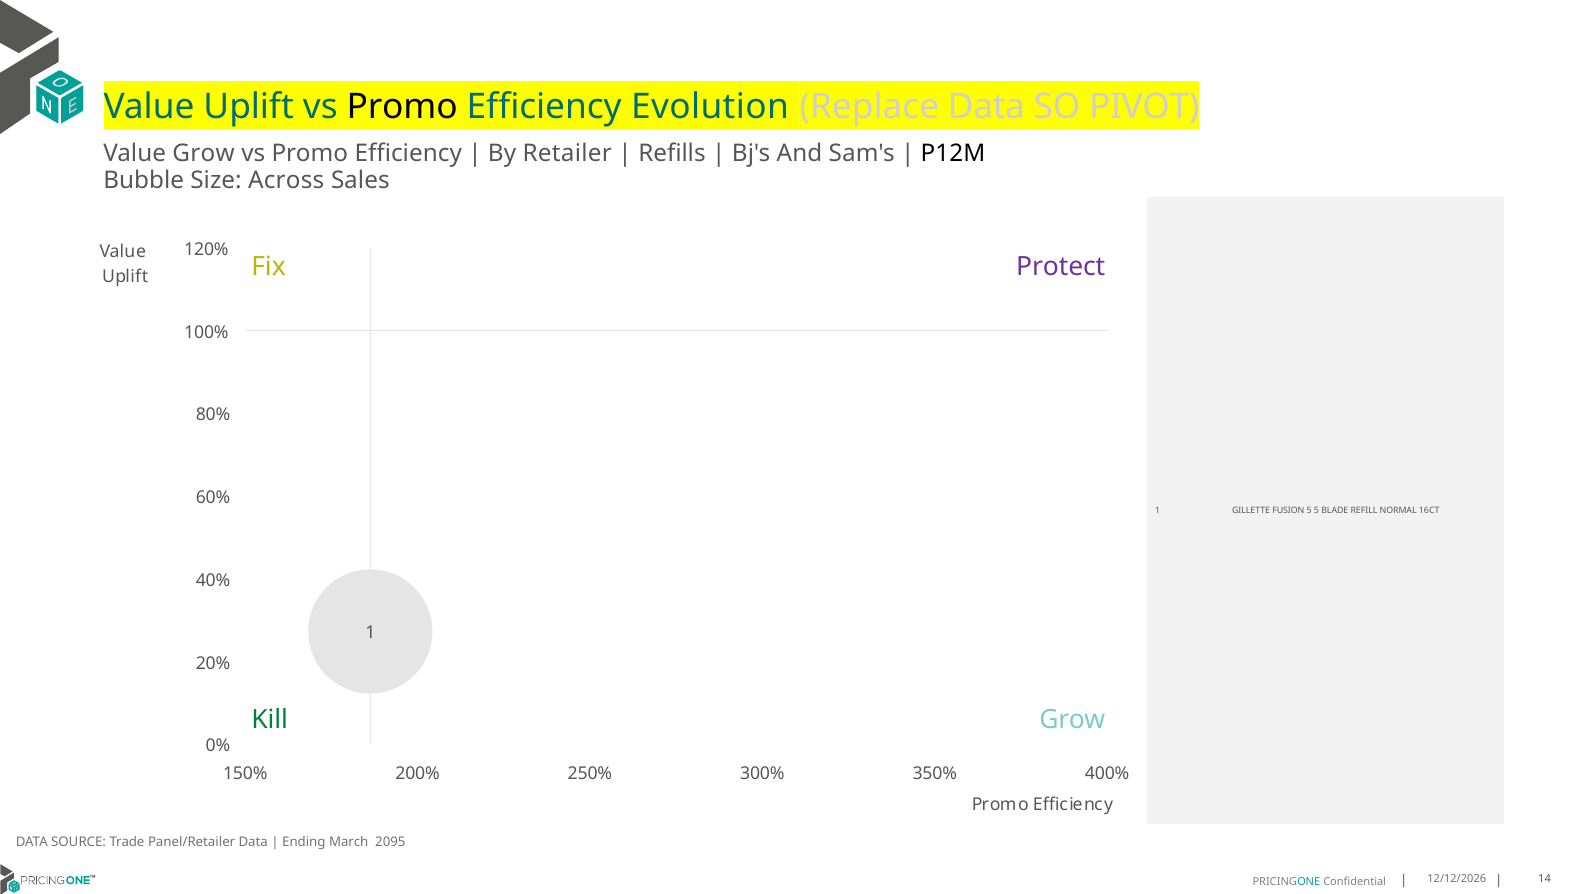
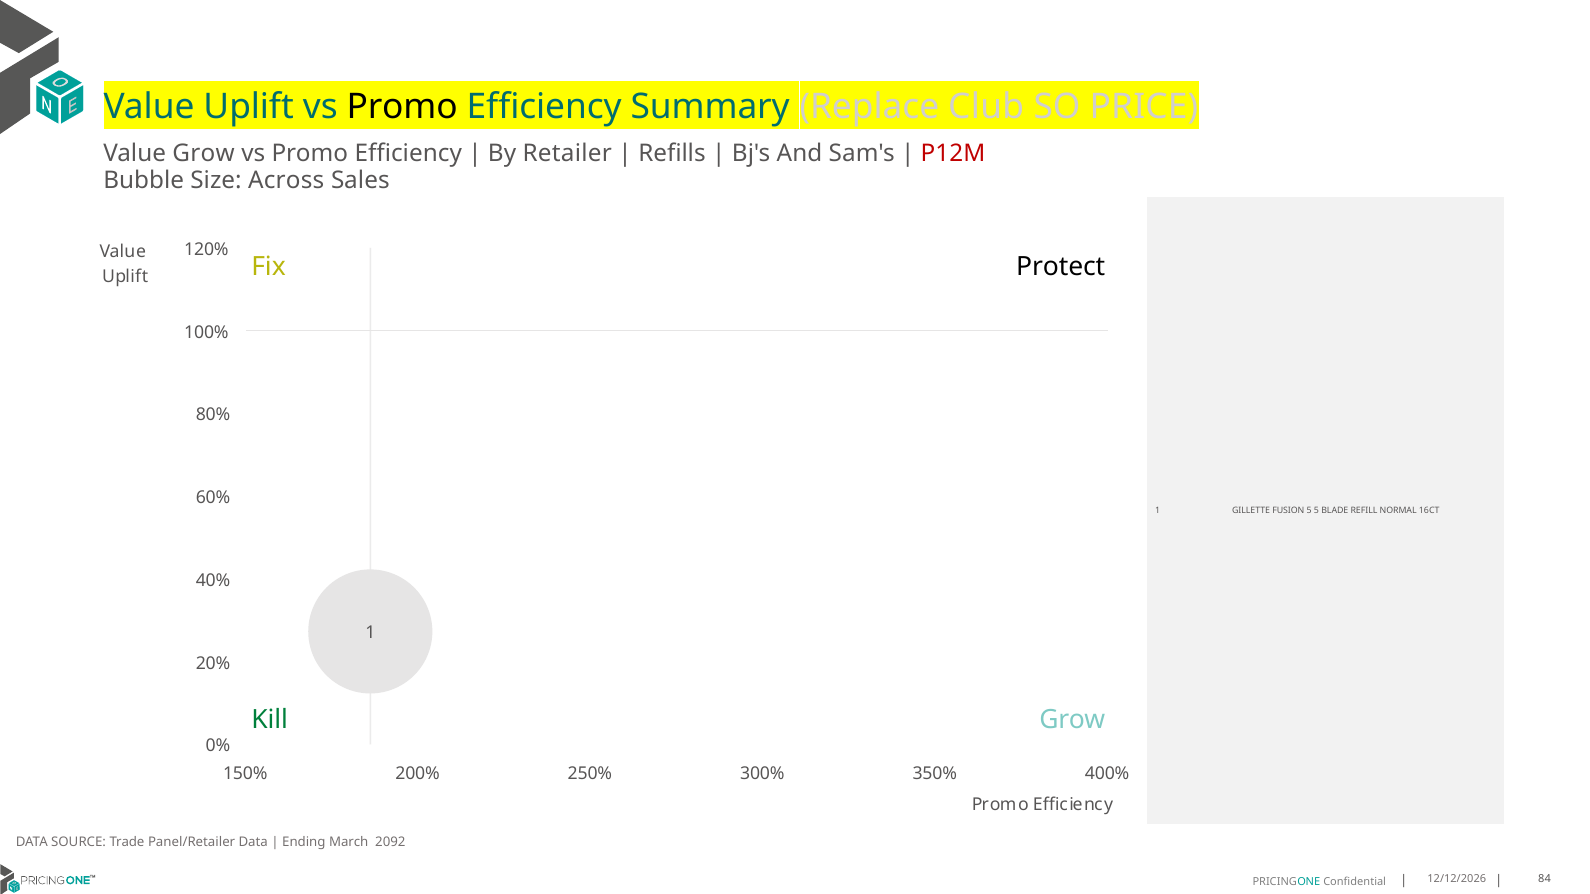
Evolution: Evolution -> Summary (710, 107)
Replace Data: Data -> Club (986, 107)
PIVOT: PIVOT -> PRICE (1144, 107)
P12M colour: black -> red (953, 154)
Protect colour: purple -> black (1061, 266)
2095: 2095 -> 2092 (390, 842)
14: 14 -> 84 (1545, 879)
